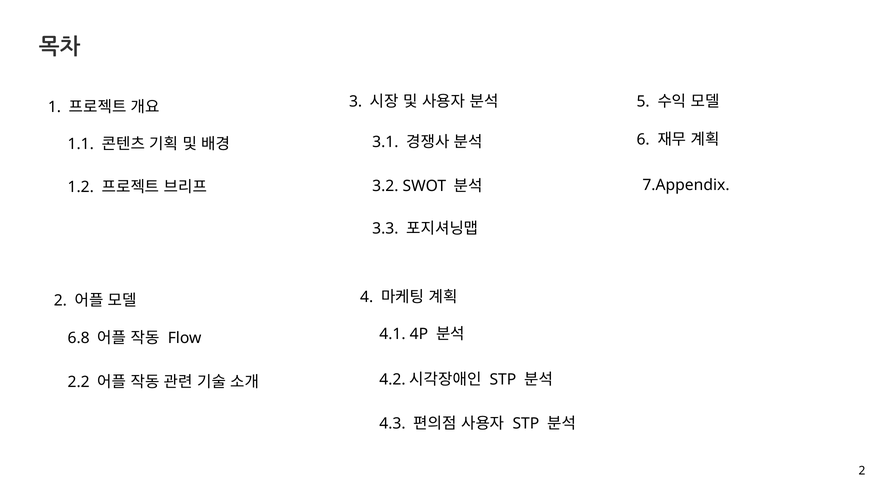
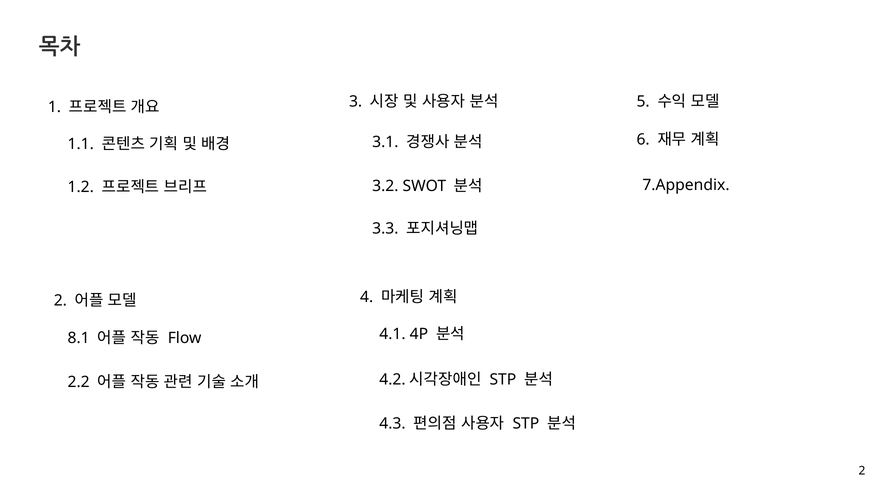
6.8: 6.8 -> 8.1 (79, 338)
